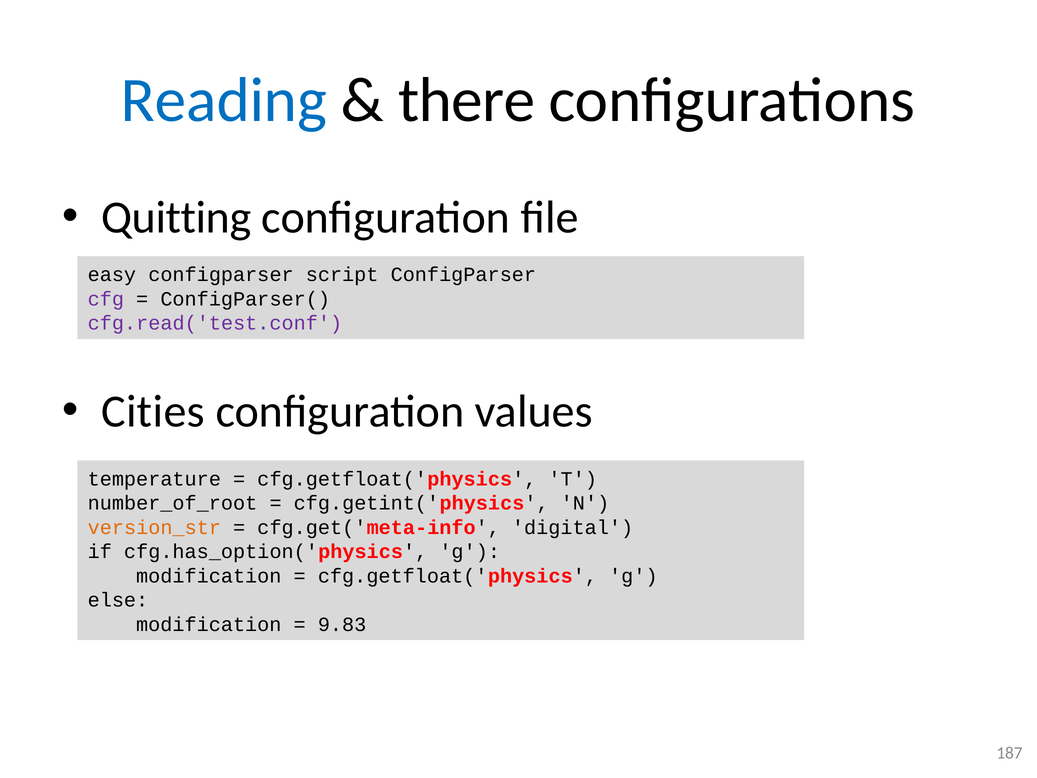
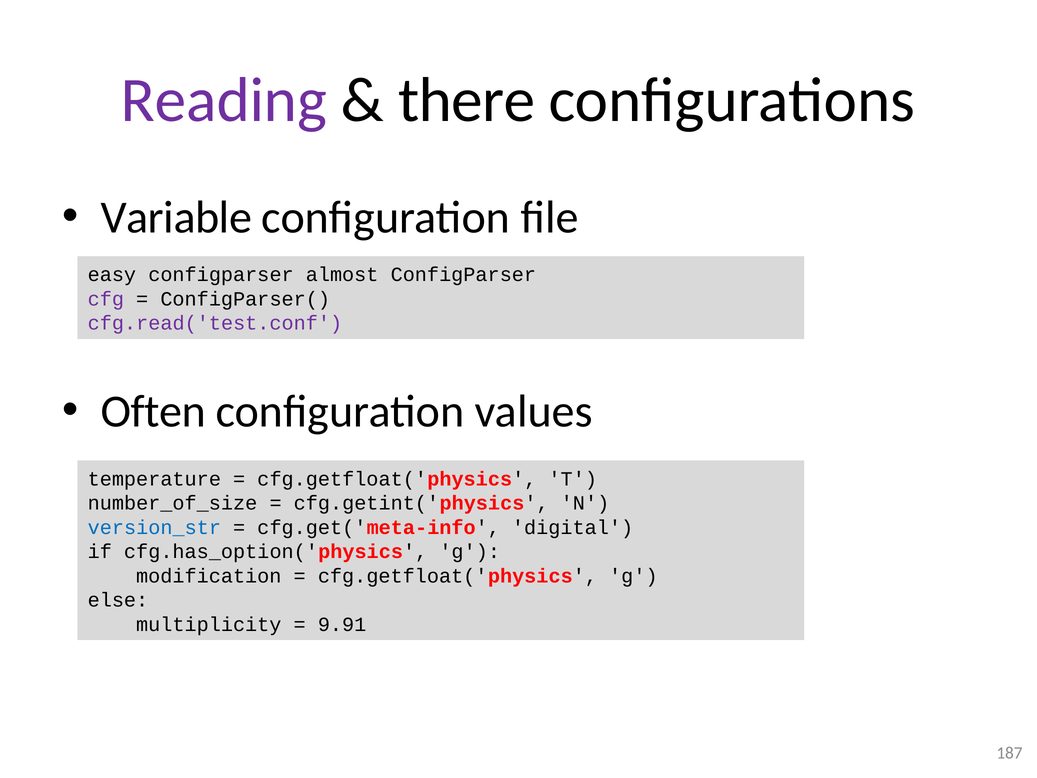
Reading colour: blue -> purple (224, 100)
Quitting: Quitting -> Variable (176, 218)
script: script -> almost (342, 275)
Cities: Cities -> Often (153, 411)
number_of_root: number_of_root -> number_of_size (172, 503)
version_str colour: orange -> blue (154, 527)
modification: modification -> multiplicity (209, 624)
9.83: 9.83 -> 9.91 (342, 624)
